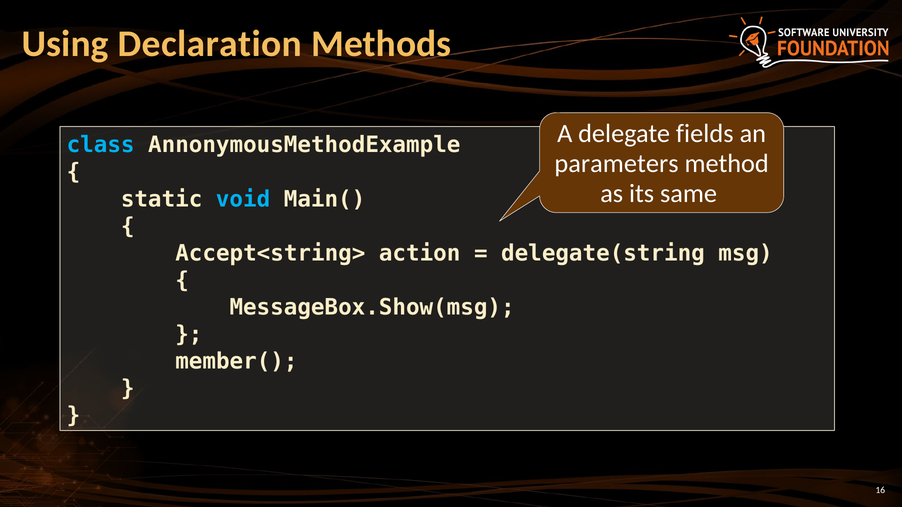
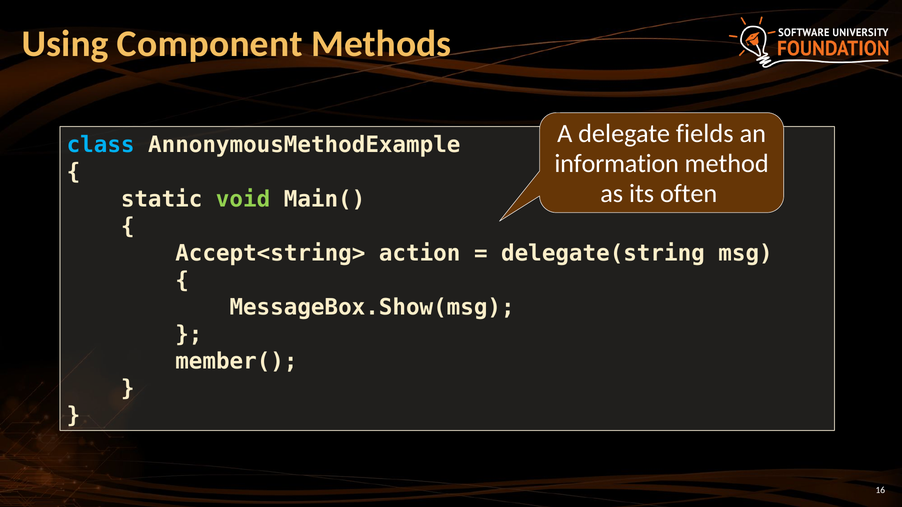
Declaration: Declaration -> Component (210, 44)
parameters: parameters -> information (617, 164)
same: same -> often (689, 194)
void colour: light blue -> light green (243, 199)
